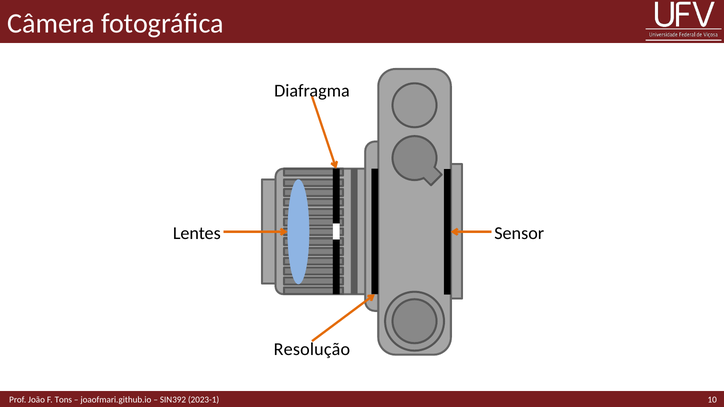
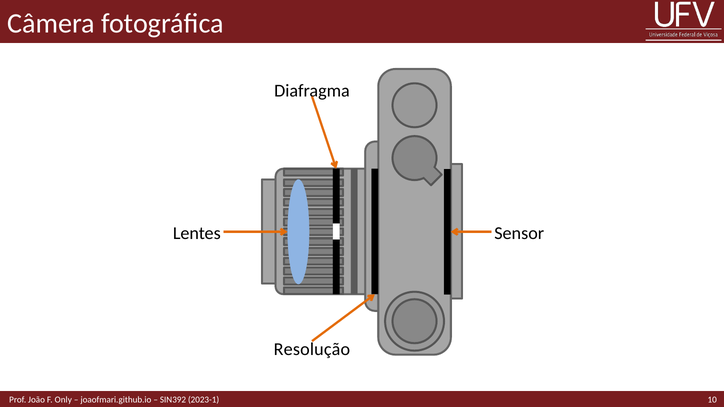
Tons: Tons -> Only (63, 400)
